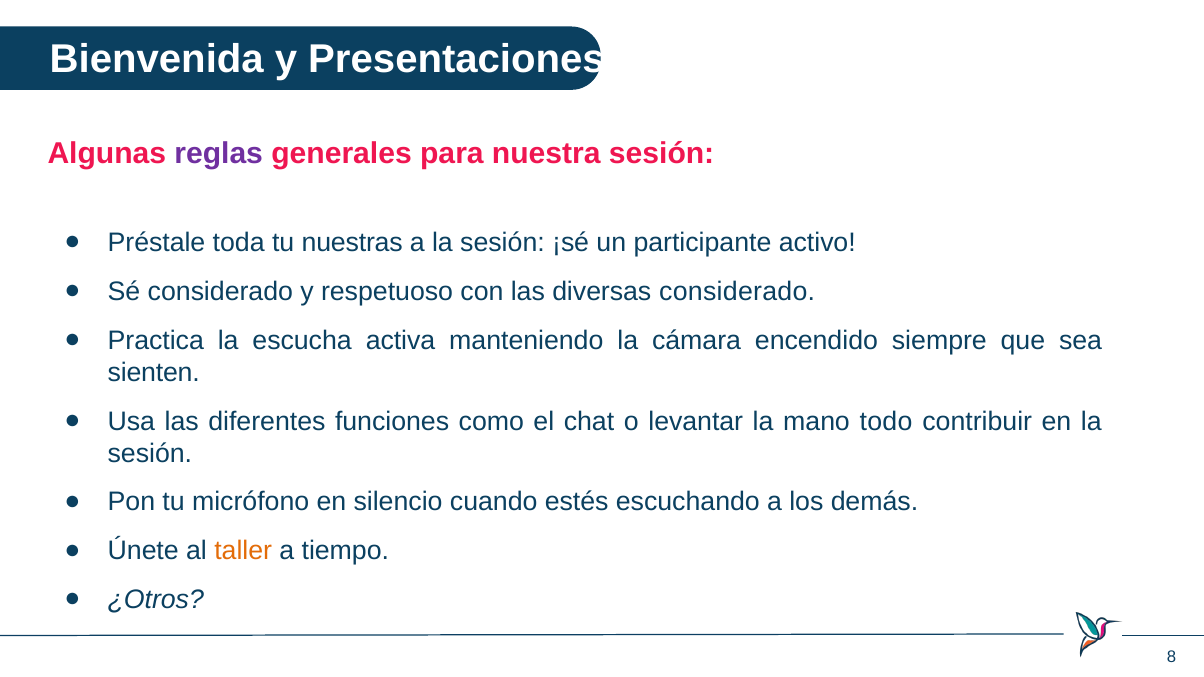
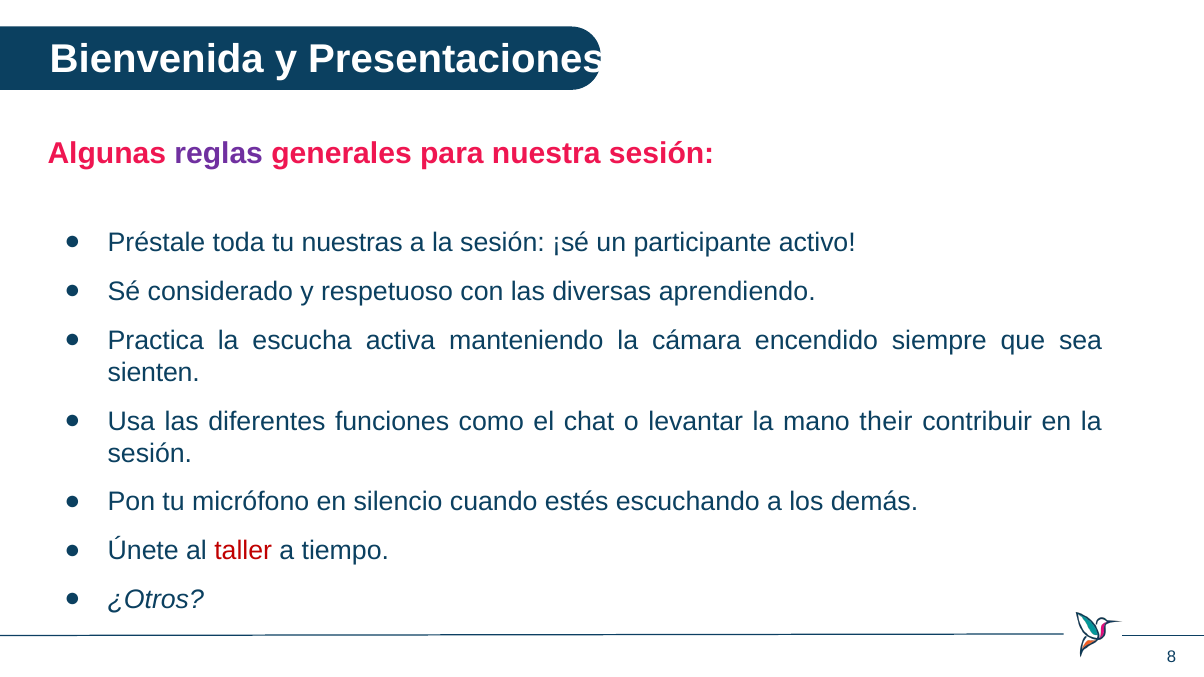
diversas considerado: considerado -> aprendiendo (737, 292)
todo: todo -> their (886, 421)
taller colour: orange -> red (243, 551)
